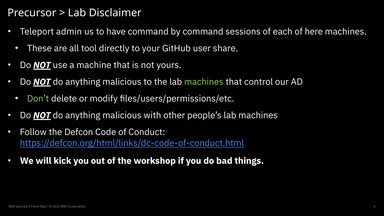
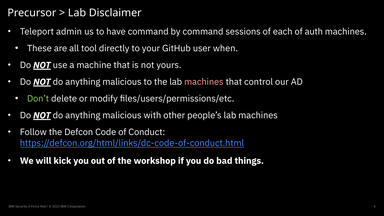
here: here -> auth (314, 32)
share: share -> when (225, 48)
machines colour: light green -> pink (204, 82)
